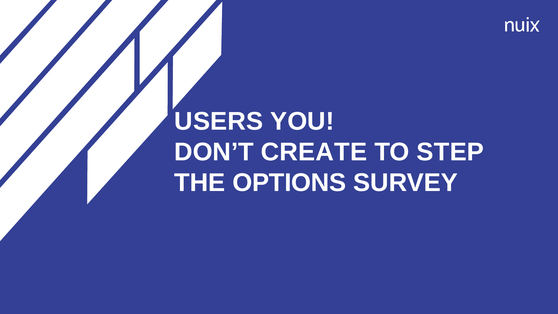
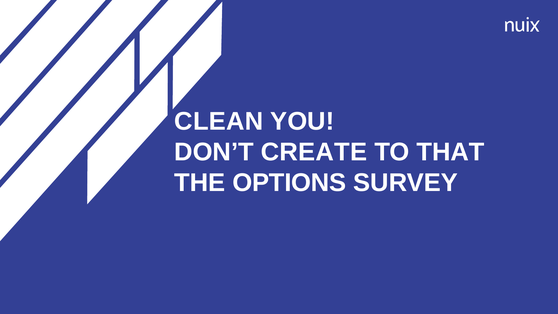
USERS: USERS -> CLEAN (219, 121)
STEP: STEP -> THAT (450, 152)
